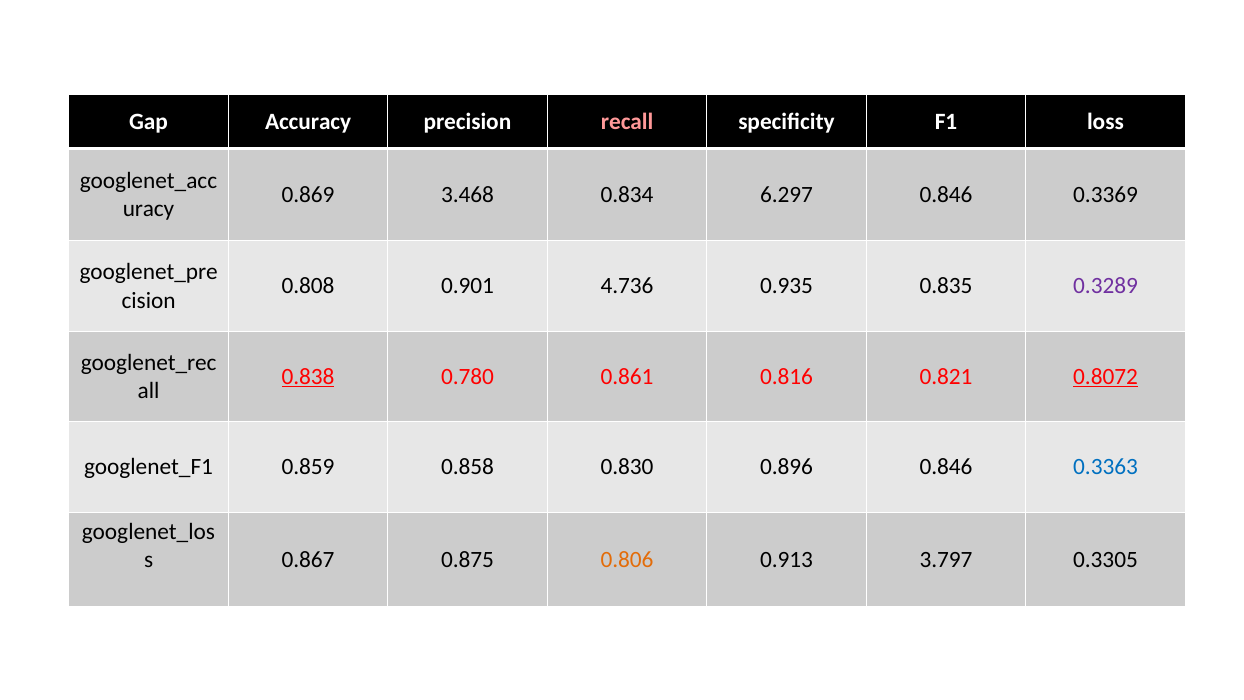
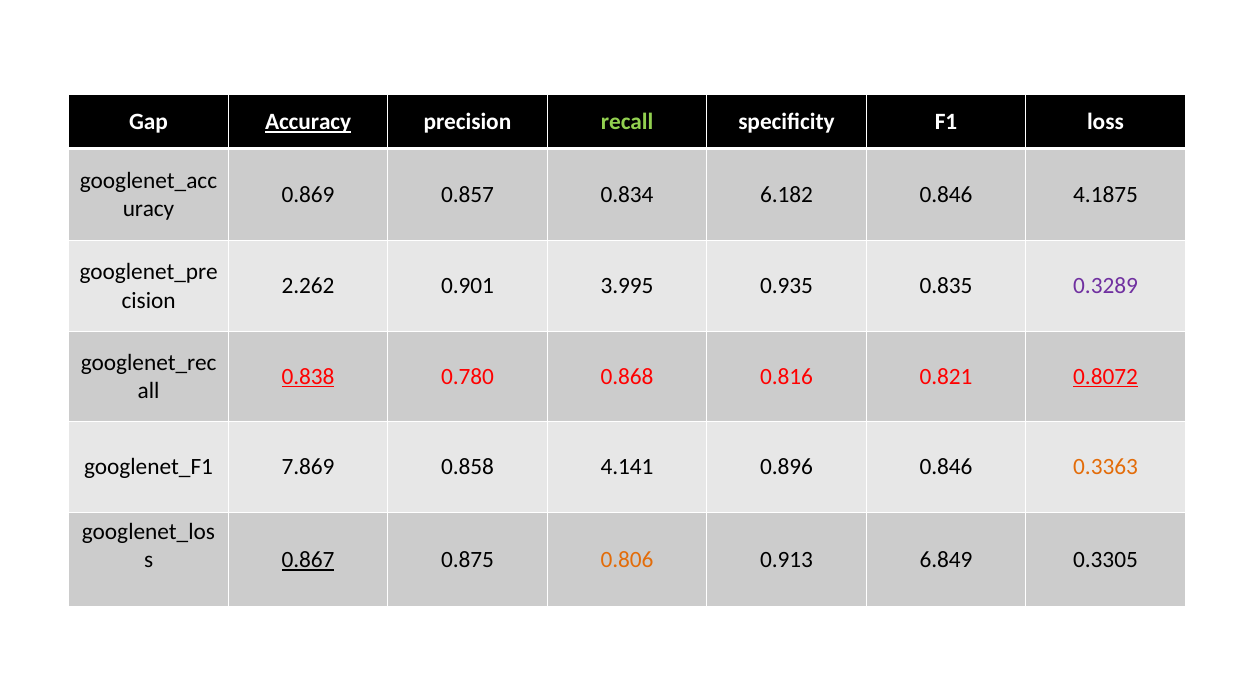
Accuracy underline: none -> present (308, 122)
recall colour: pink -> light green (627, 122)
3.468: 3.468 -> 0.857 (468, 195)
6.297: 6.297 -> 6.182 (787, 195)
0.3369: 0.3369 -> 4.1875 (1106, 195)
0.808: 0.808 -> 2.262 (308, 286)
4.736: 4.736 -> 3.995 (627, 286)
0.861: 0.861 -> 0.868 (627, 377)
0.859: 0.859 -> 7.869 (308, 467)
0.830: 0.830 -> 4.141 (627, 467)
0.3363 colour: blue -> orange (1106, 467)
0.867 underline: none -> present (308, 560)
3.797: 3.797 -> 6.849 (946, 560)
